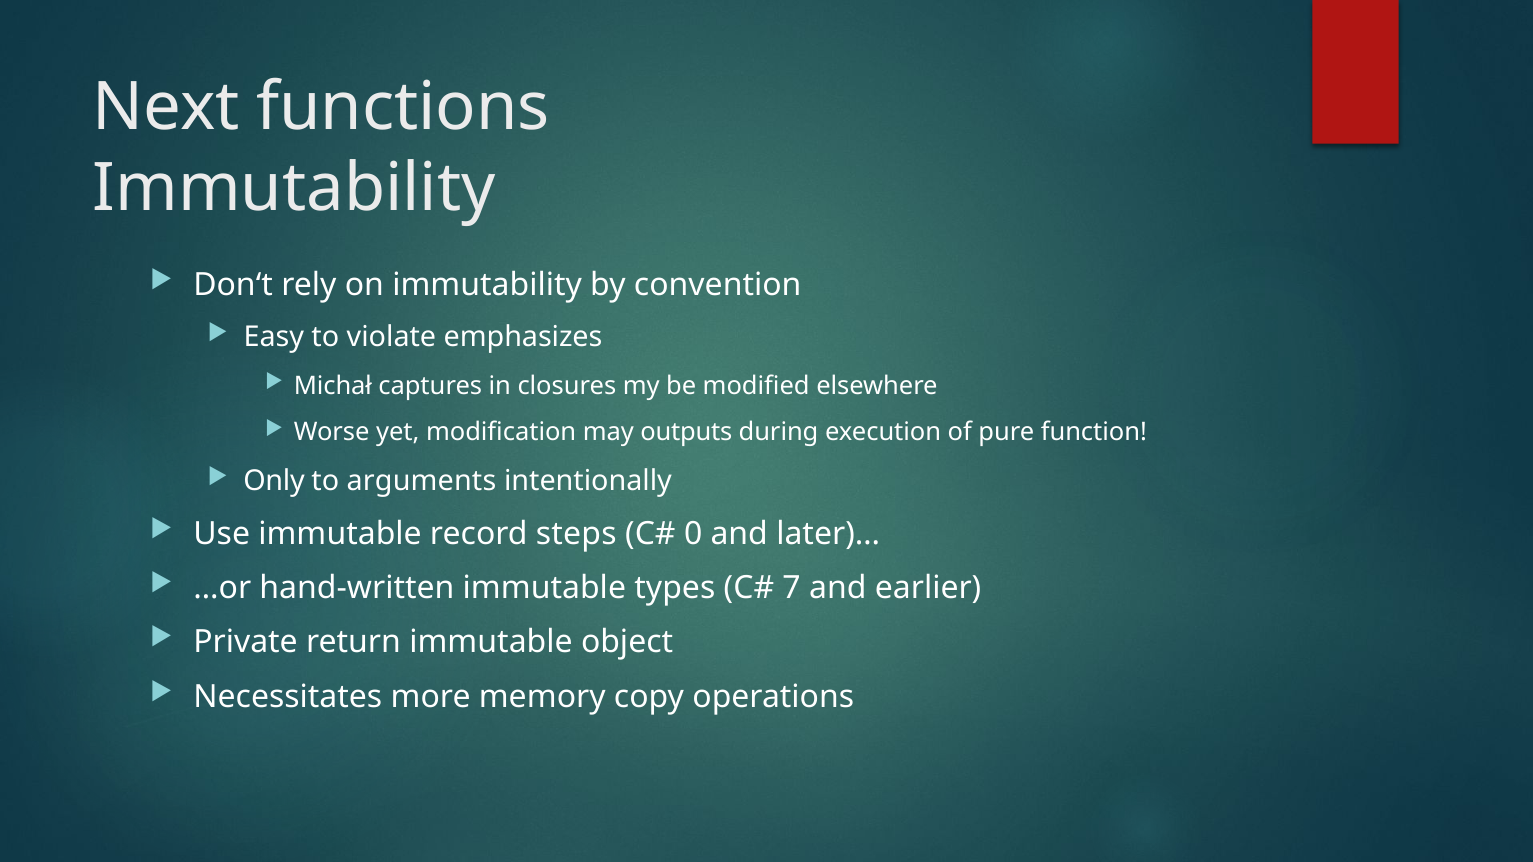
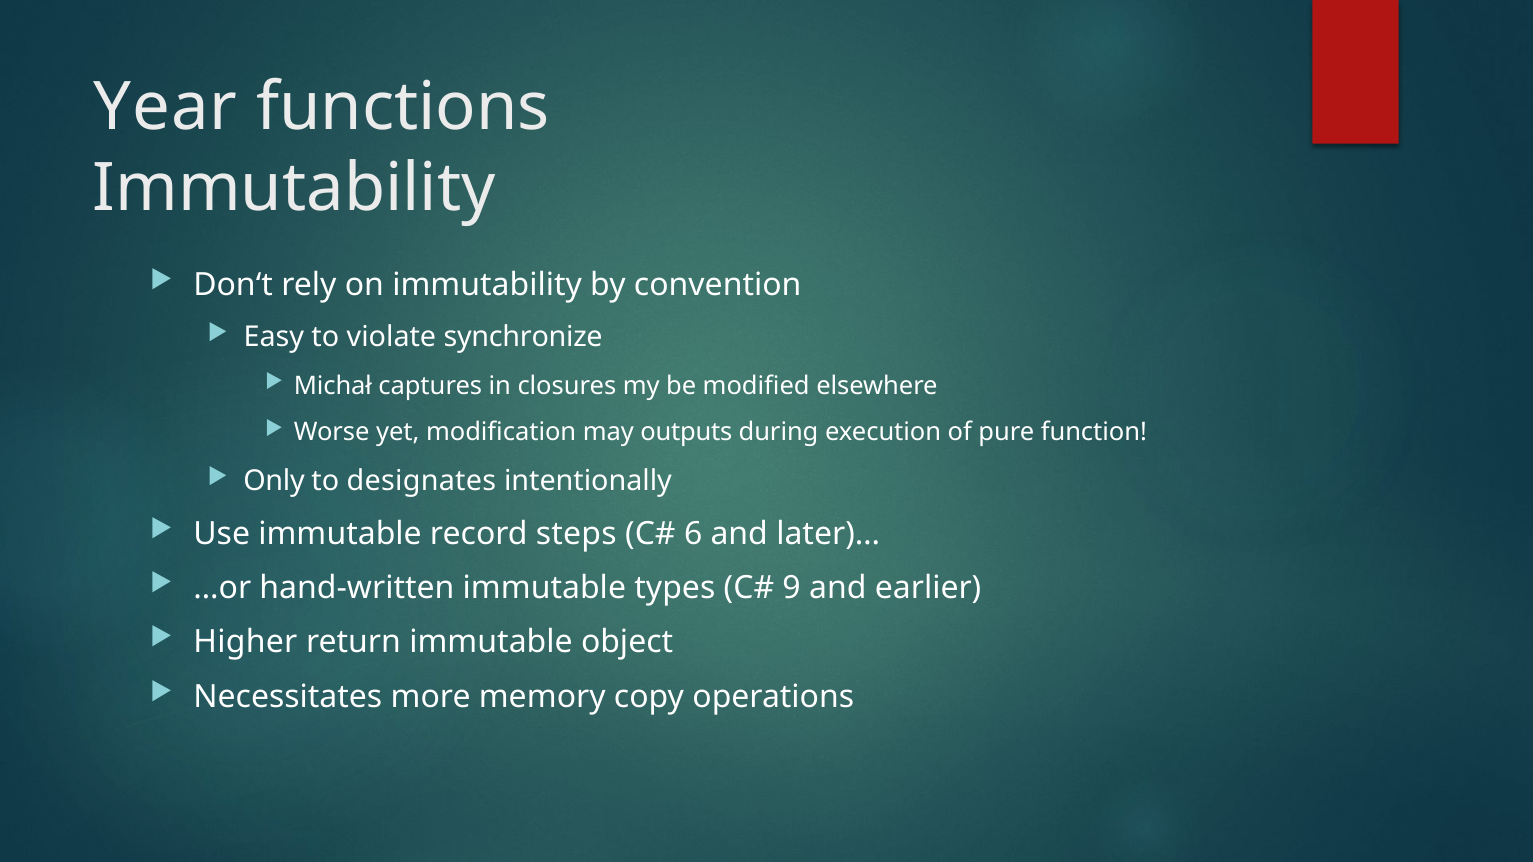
Next: Next -> Year (165, 108)
emphasizes: emphasizes -> synchronize (523, 337)
arguments: arguments -> designates (421, 481)
0: 0 -> 6 (693, 534)
7: 7 -> 9 (792, 588)
Private: Private -> Higher (245, 642)
